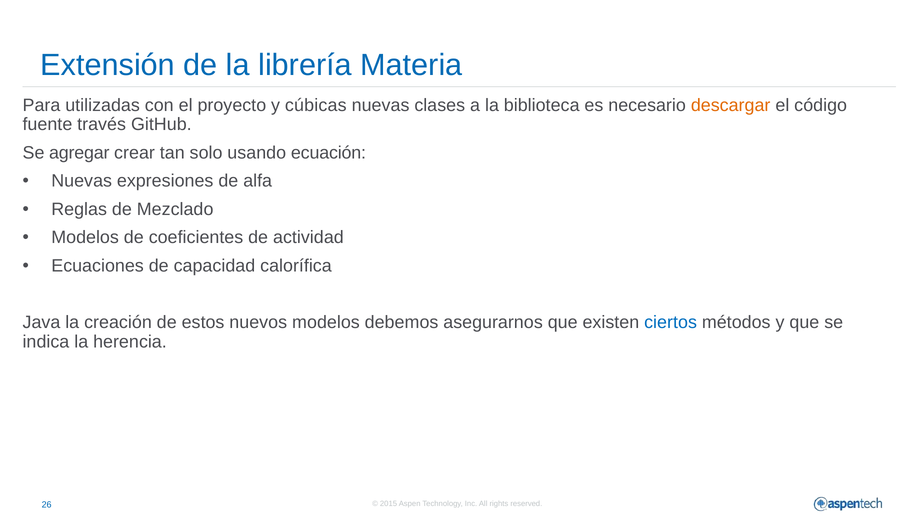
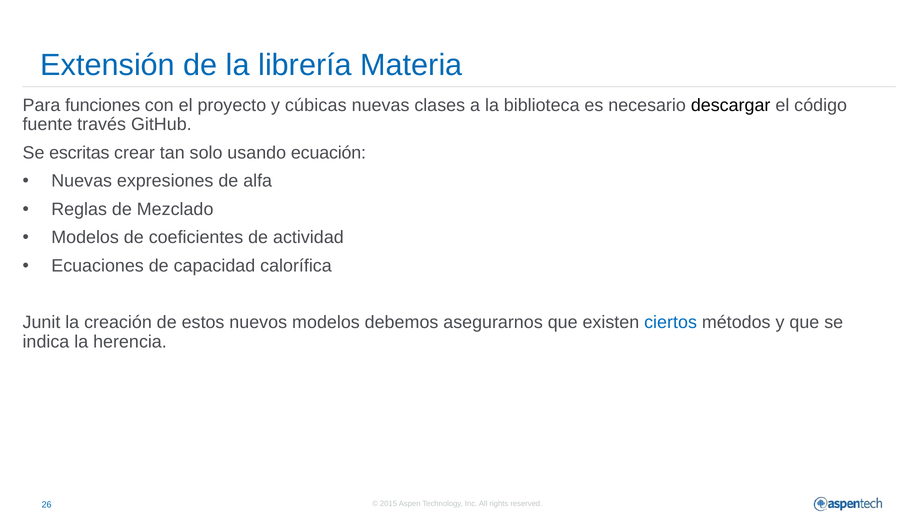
utilizadas: utilizadas -> funciones (103, 105)
descargar colour: orange -> black (731, 105)
agregar: agregar -> escritas (79, 153)
Java: Java -> Junit (41, 322)
